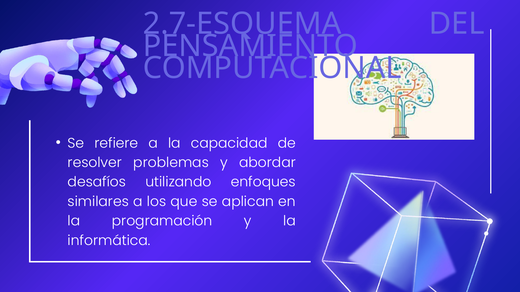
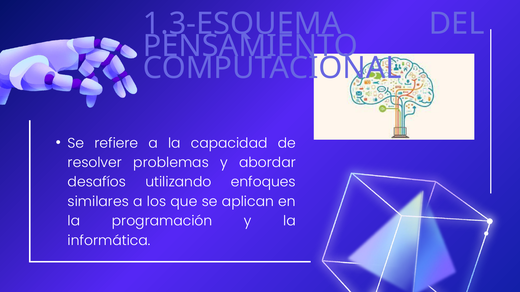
2.7-ESQUEMA: 2.7-ESQUEMA -> 1.3-ESQUEMA (242, 24)
